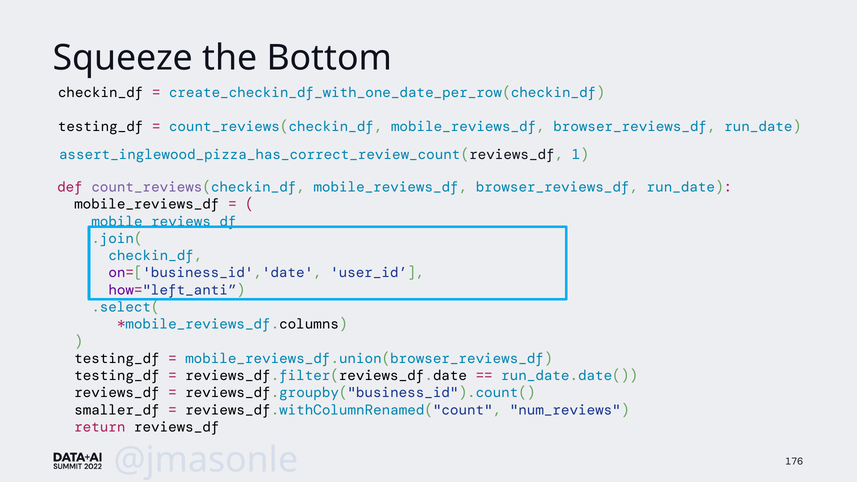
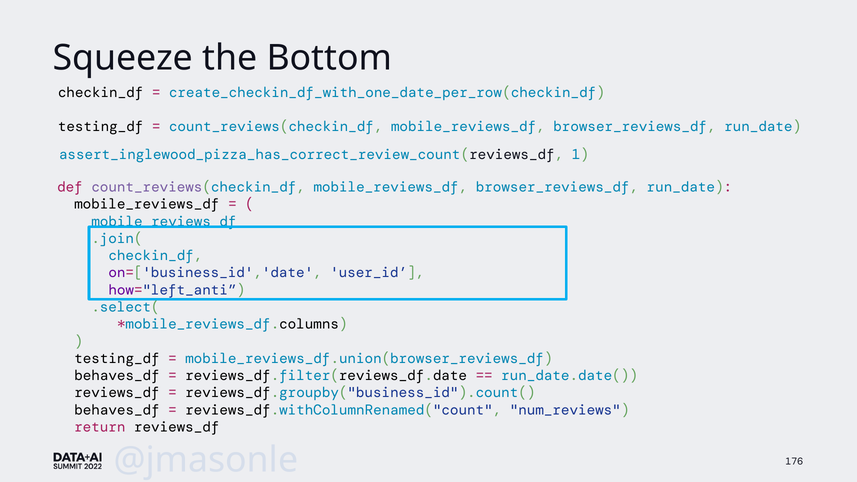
testing_df: testing_df -> behaves_df (117, 376)
smaller_df: smaller_df -> behaves_df (117, 410)
